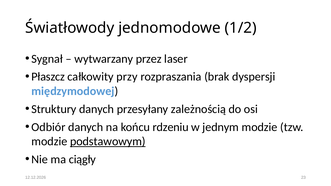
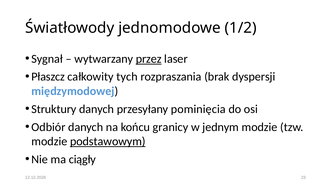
przez underline: none -> present (149, 59)
przy: przy -> tych (127, 77)
zależnością: zależnością -> pominięcia (198, 109)
rdzeniu: rdzeniu -> granicy (171, 127)
